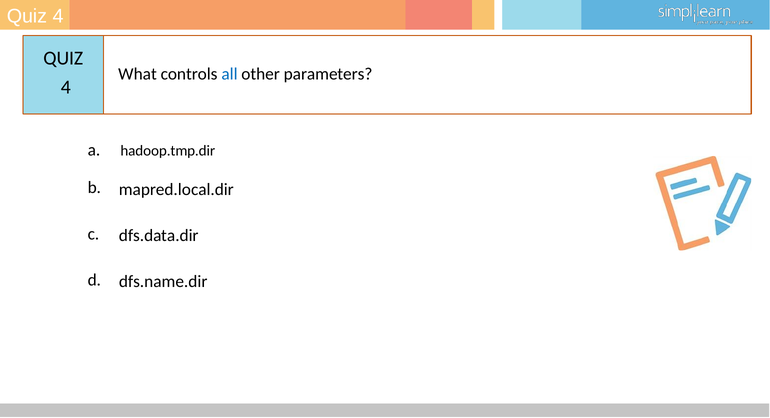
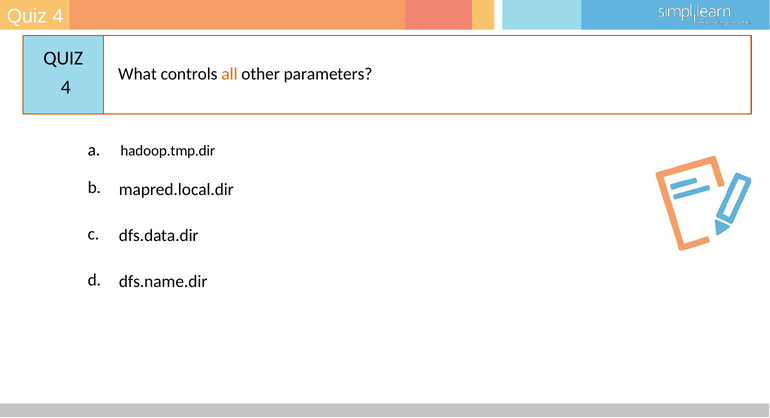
all colour: blue -> orange (229, 74)
